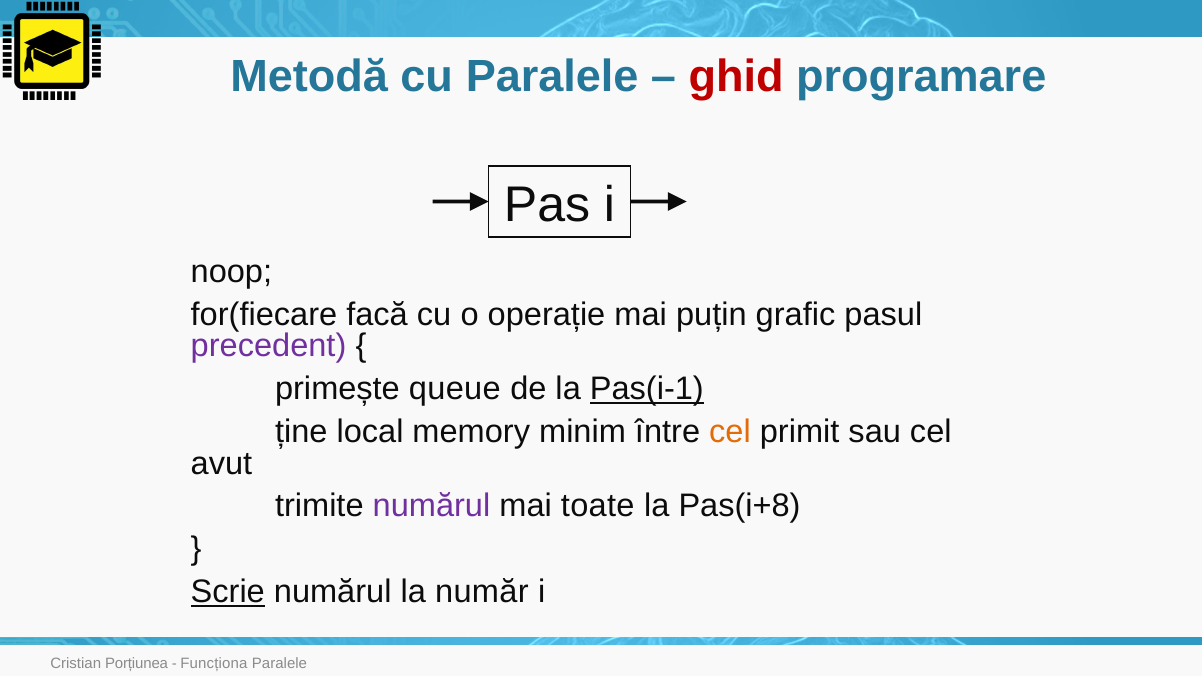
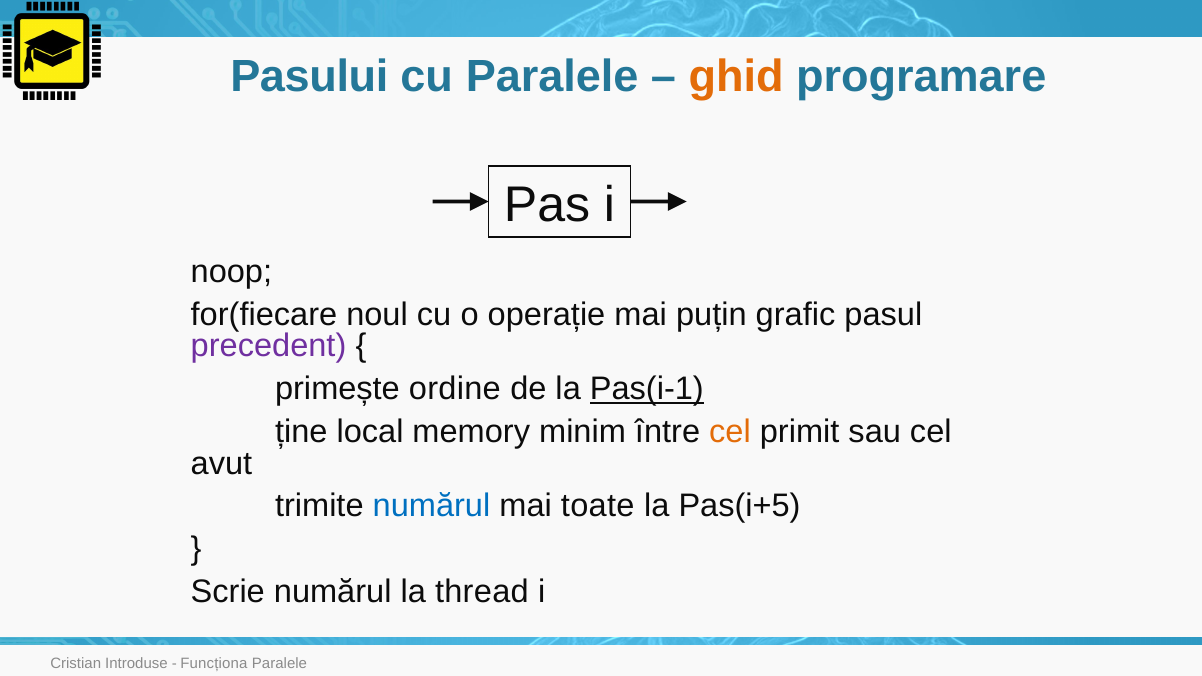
Metodă: Metodă -> Pasului (309, 76)
ghid colour: red -> orange (736, 76)
facă: facă -> noul (377, 314)
queue: queue -> ordine (455, 389)
numărul colour: purple -> blue (431, 506)
Pas(i+8: Pas(i+8 -> Pas(i+5 (740, 506)
Scrie underline: present -> none (228, 592)
număr: număr -> thread (482, 592)
Porțiunea: Porțiunea -> Introduse (136, 664)
